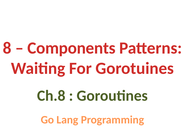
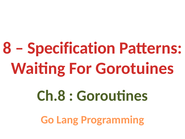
Components: Components -> Specification (71, 48)
